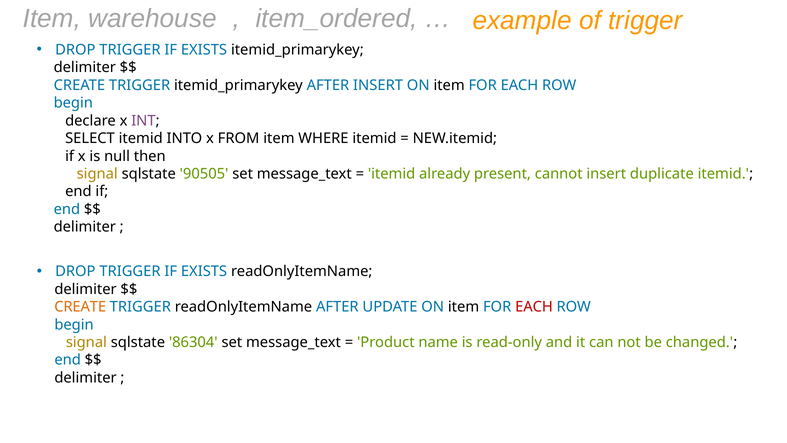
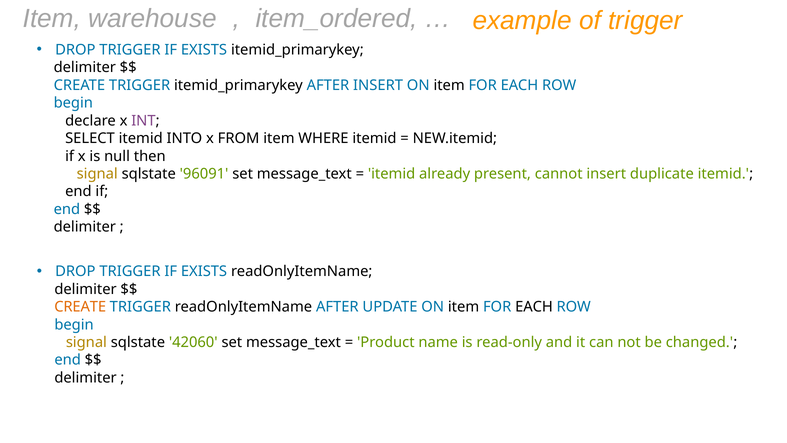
90505: 90505 -> 96091 (204, 174)
EACH colour: red -> black (534, 307)
86304: 86304 -> 42060 (193, 342)
